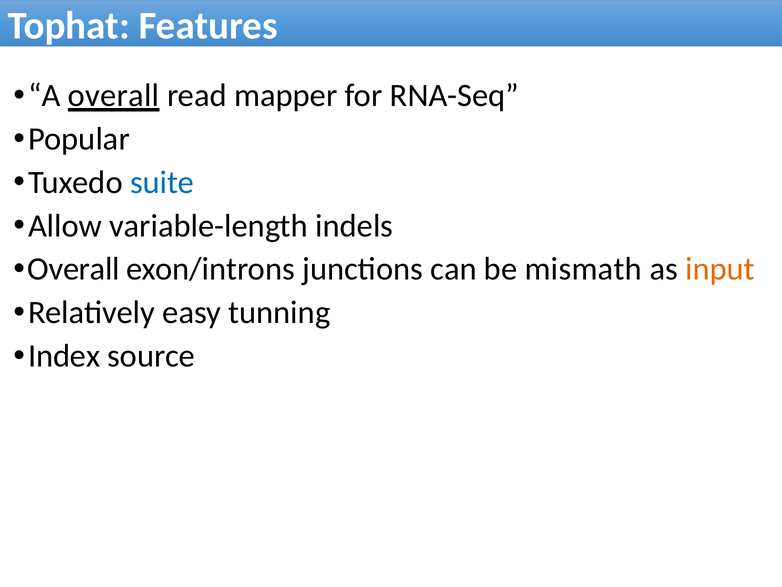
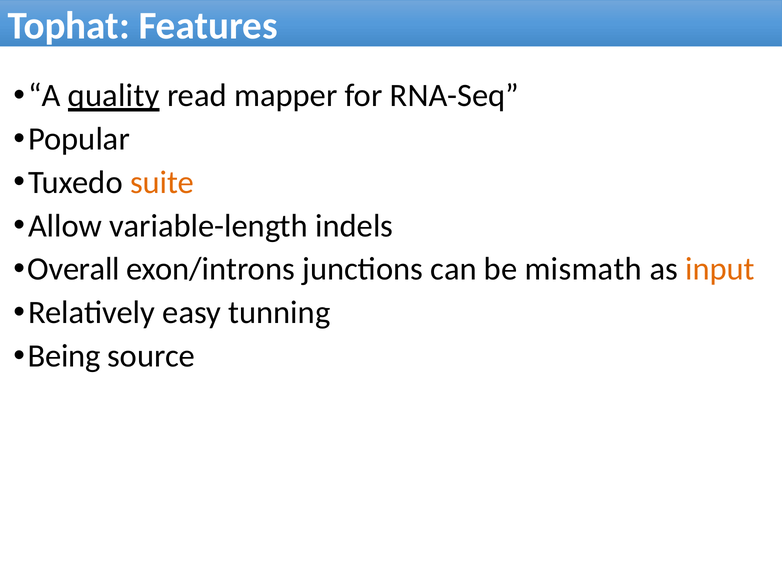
A overall: overall -> quality (114, 96)
suite colour: blue -> orange (162, 182)
Index: Index -> Being (64, 356)
